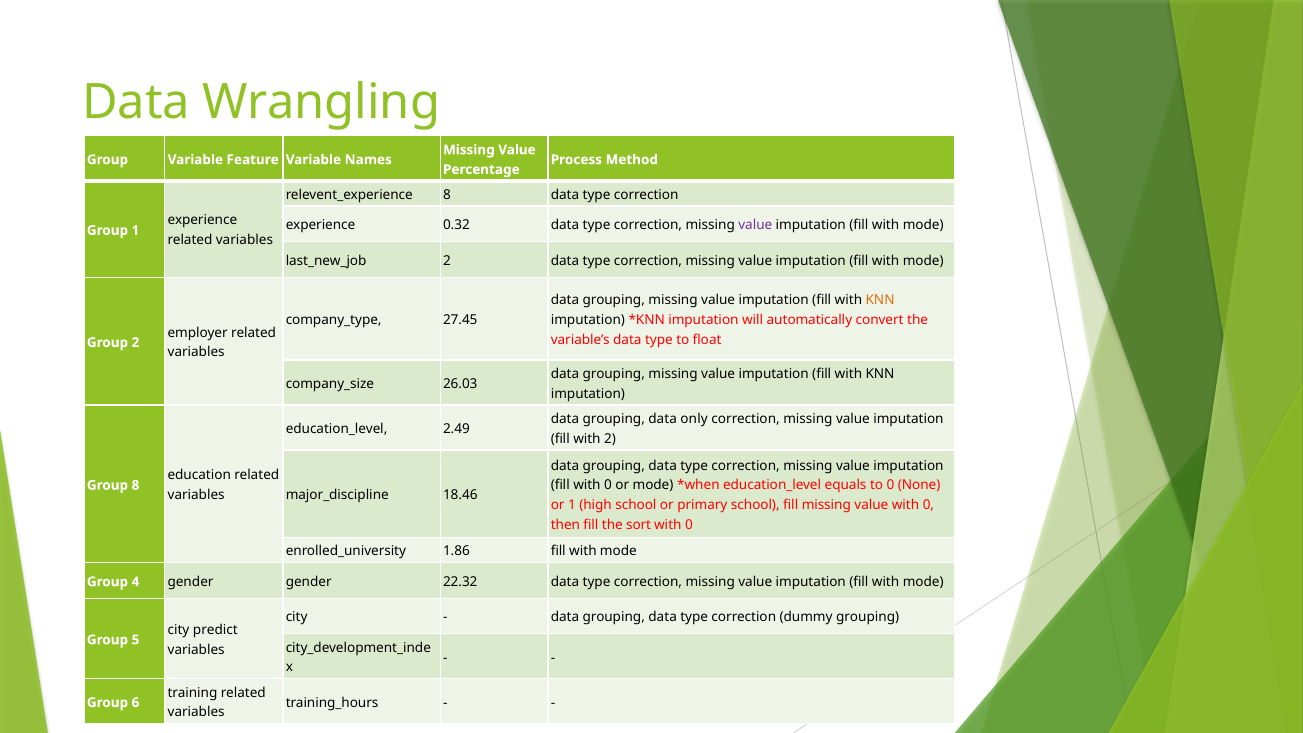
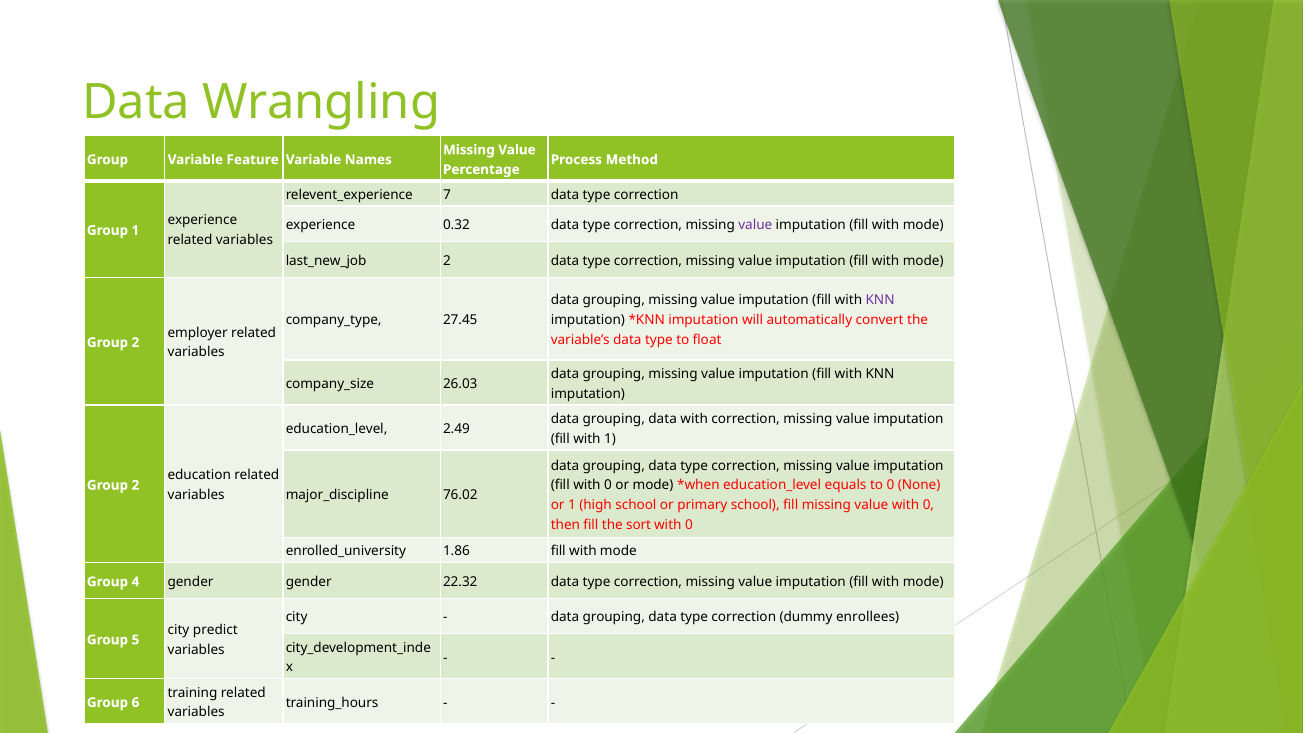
8: 8 -> 7 (447, 195)
KNN colour: orange -> purple (880, 300)
data only: only -> with (694, 419)
with 2: 2 -> 1 (610, 439)
8: 8 -> 2 (135, 485)
18.46: 18.46 -> 76.02 (460, 495)
dummy grouping: grouping -> enrollees (868, 617)
